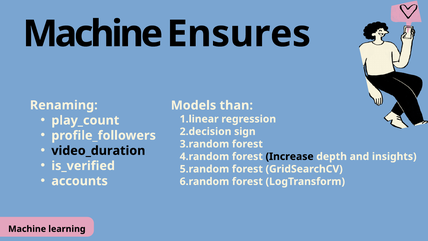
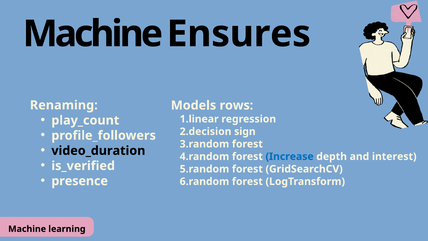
than: than -> rows (236, 105)
Increase colour: black -> blue (290, 156)
insights: insights -> interest (394, 156)
accounts: accounts -> presence (80, 181)
